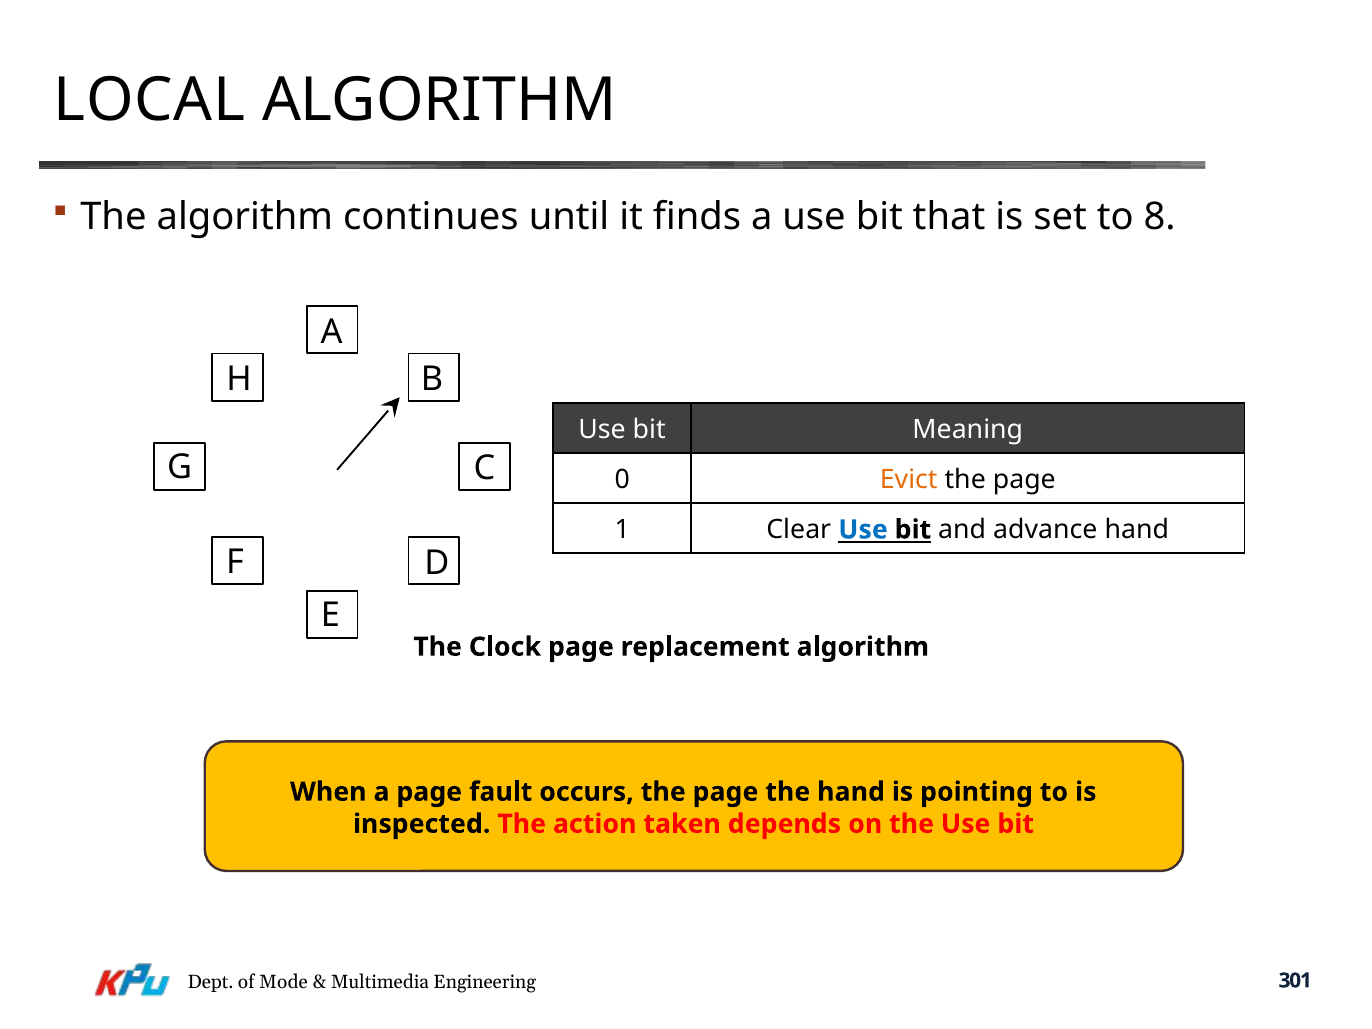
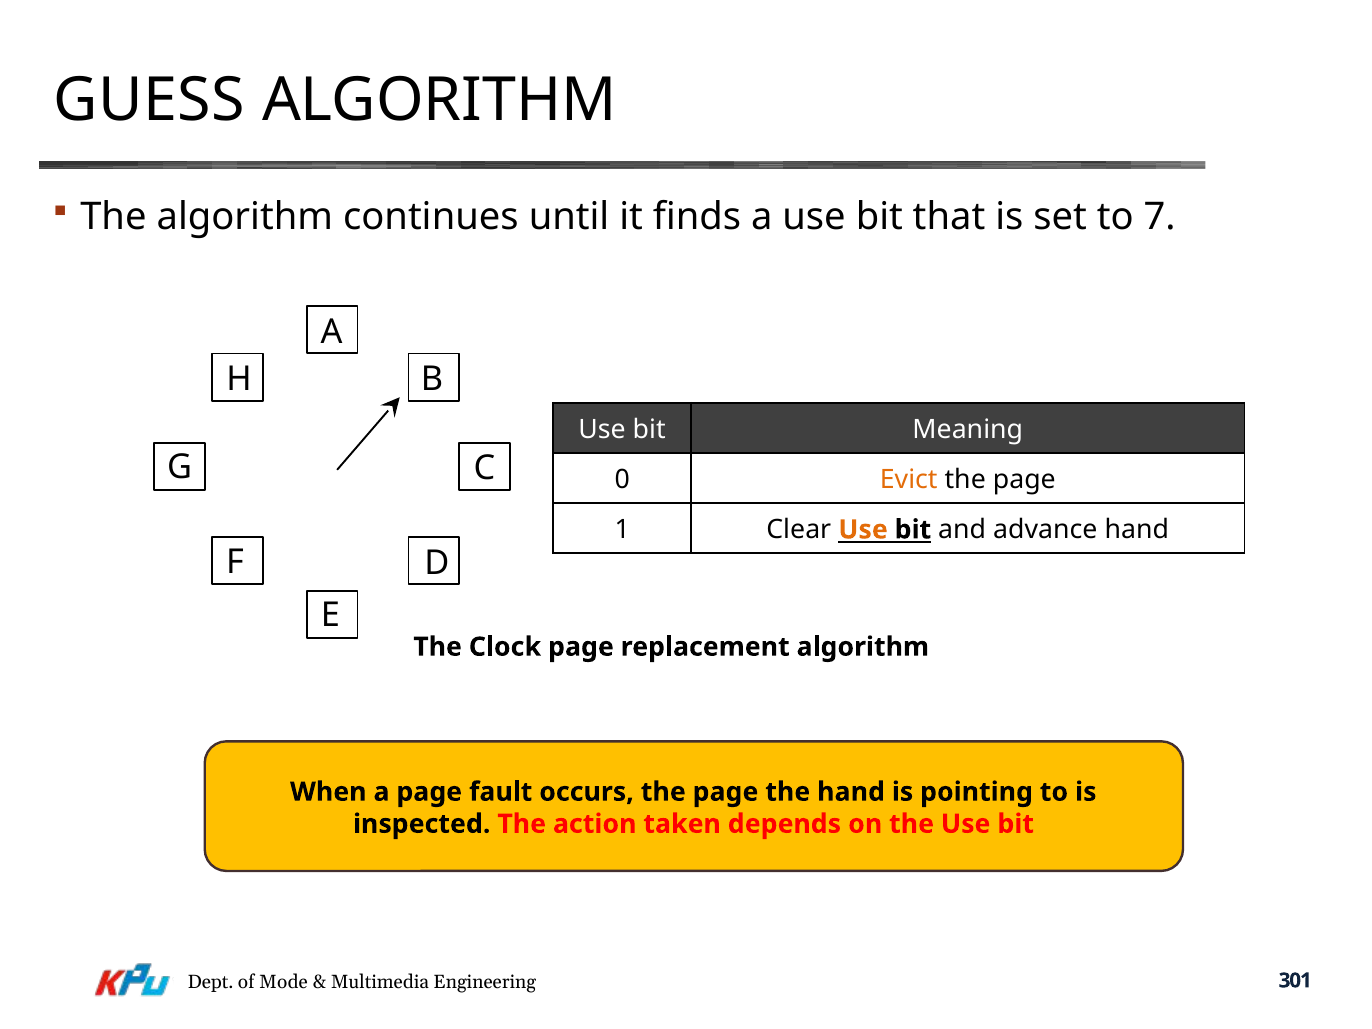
LOCAL: LOCAL -> GUESS (149, 100)
8: 8 -> 7 (1160, 217)
Use colour: blue -> orange (863, 530)
